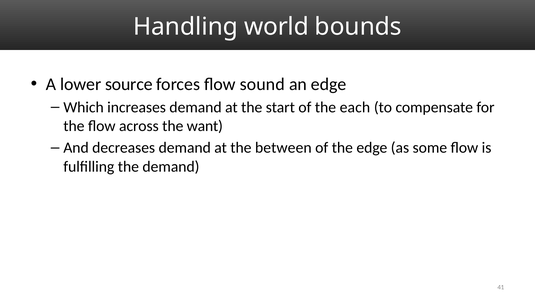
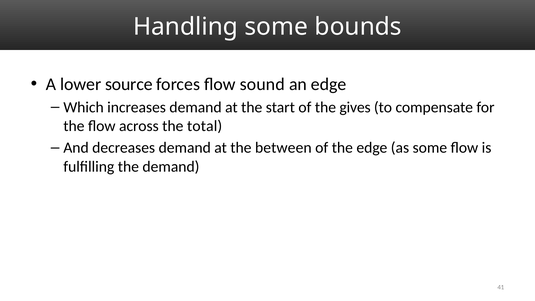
Handling world: world -> some (276, 27)
each: each -> gives (355, 107)
want: want -> total (205, 126)
